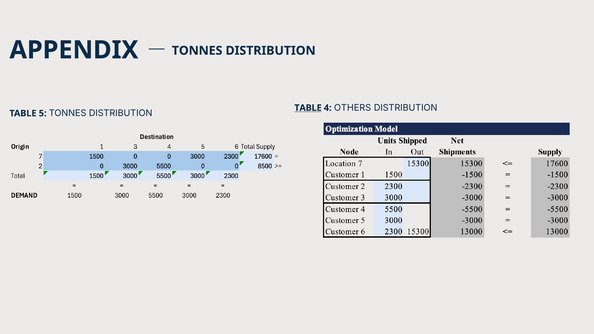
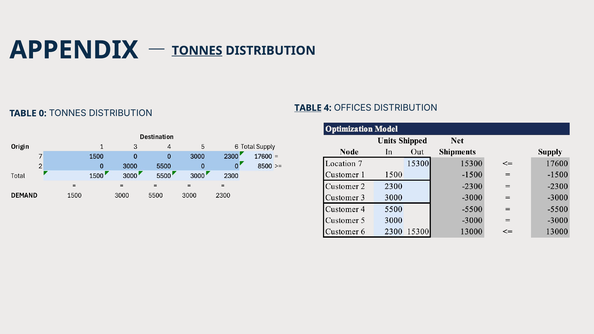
TONNES underline: none -> present (197, 51)
5: 5 -> 0 (43, 113)
OTHERS: OTHERS -> OFFICES (353, 108)
